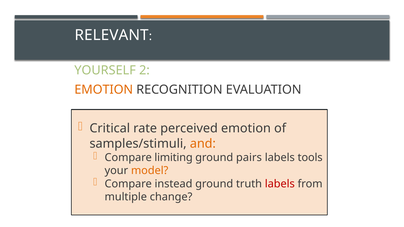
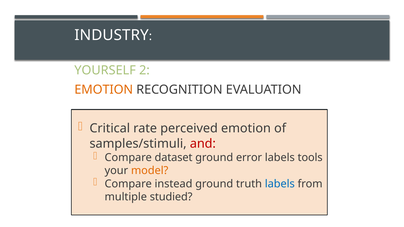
RELEVANT: RELEVANT -> INDUSTRY (112, 35)
and colour: orange -> red (203, 144)
limiting: limiting -> dataset (174, 158)
pairs: pairs -> error (249, 158)
labels colour: red -> blue (280, 184)
change: change -> studied (171, 197)
